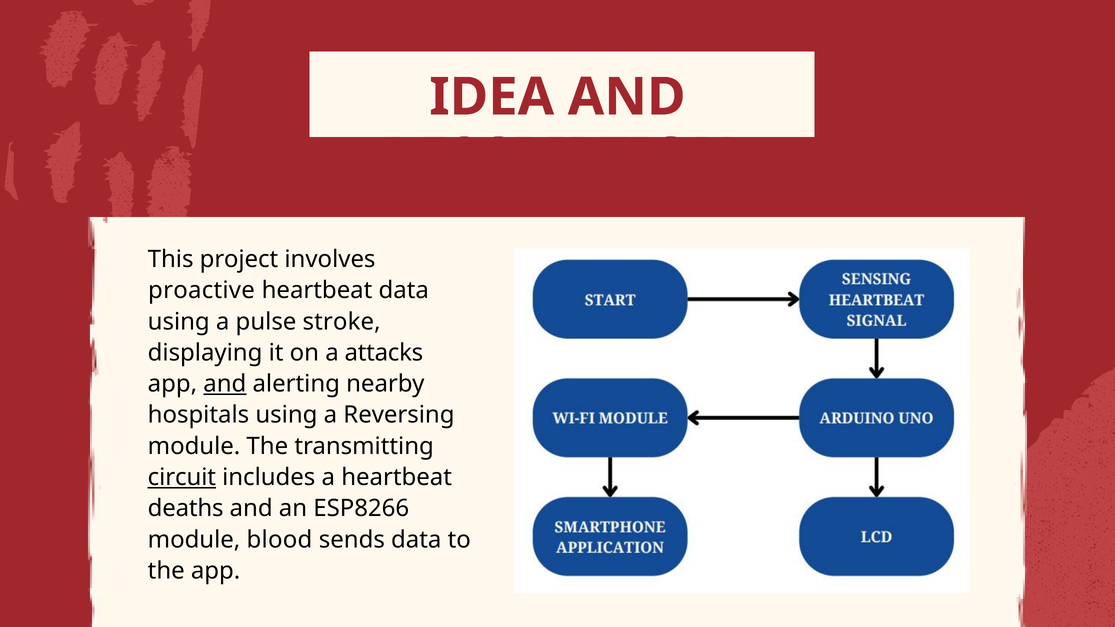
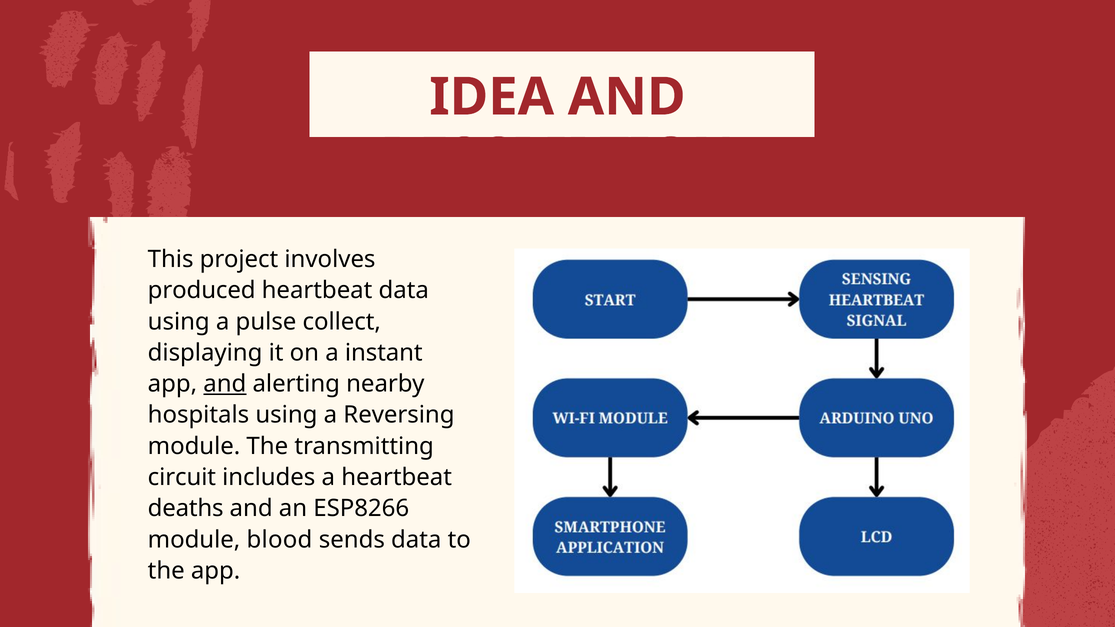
proactive: proactive -> produced (202, 291)
stroke: stroke -> collect (342, 322)
attacks: attacks -> instant (384, 353)
circuit underline: present -> none (182, 477)
